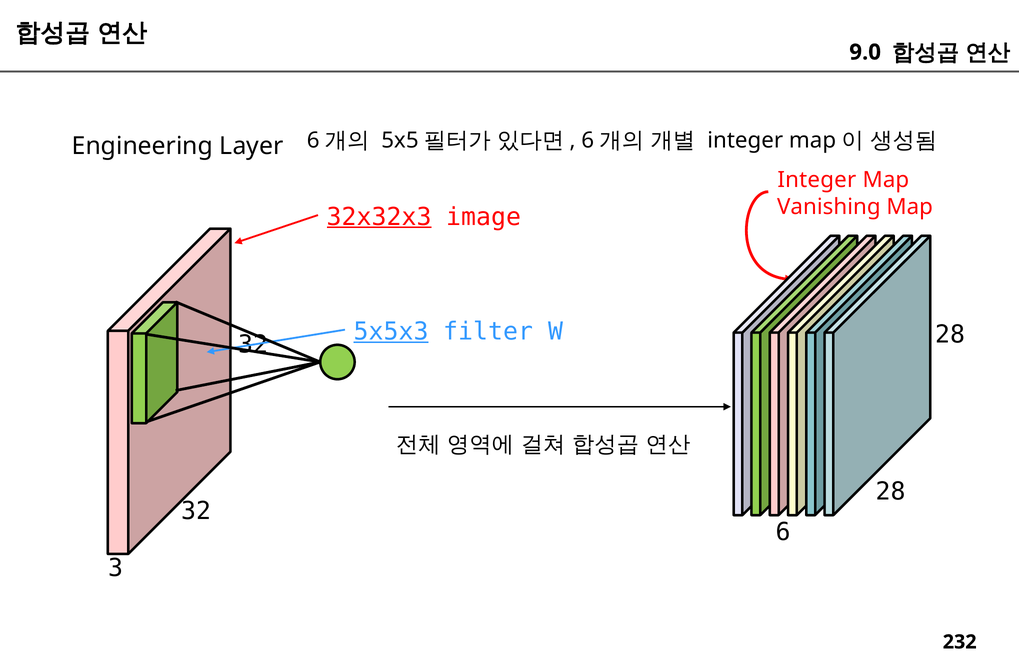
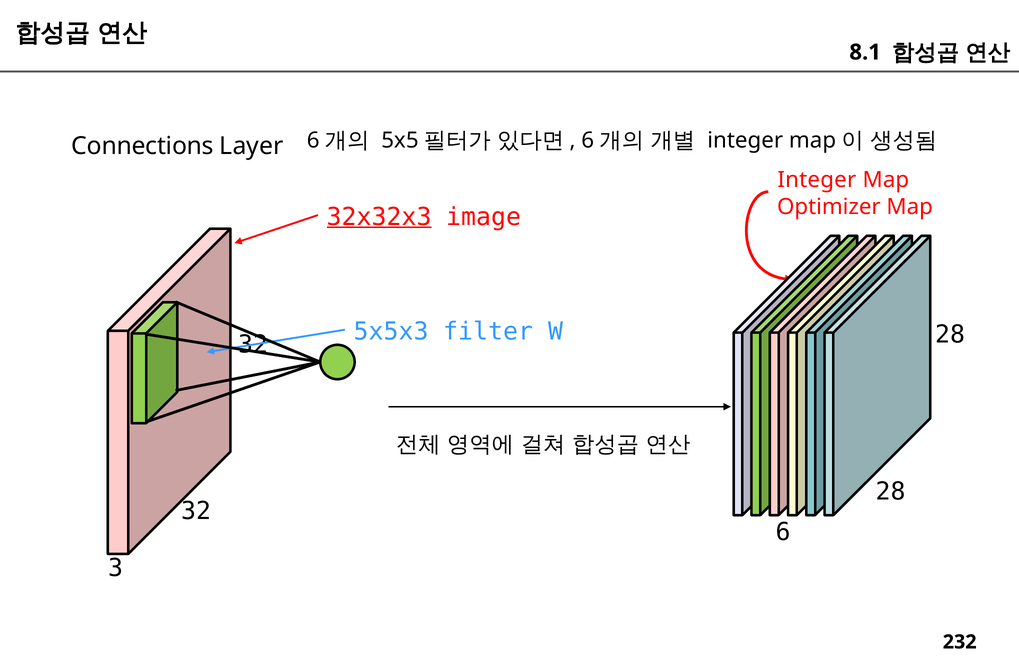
9.0: 9.0 -> 8.1 (865, 52)
Engineering: Engineering -> Connections (143, 146)
Vanishing: Vanishing -> Optimizer (829, 207)
5x5x3 underline: present -> none (391, 332)
